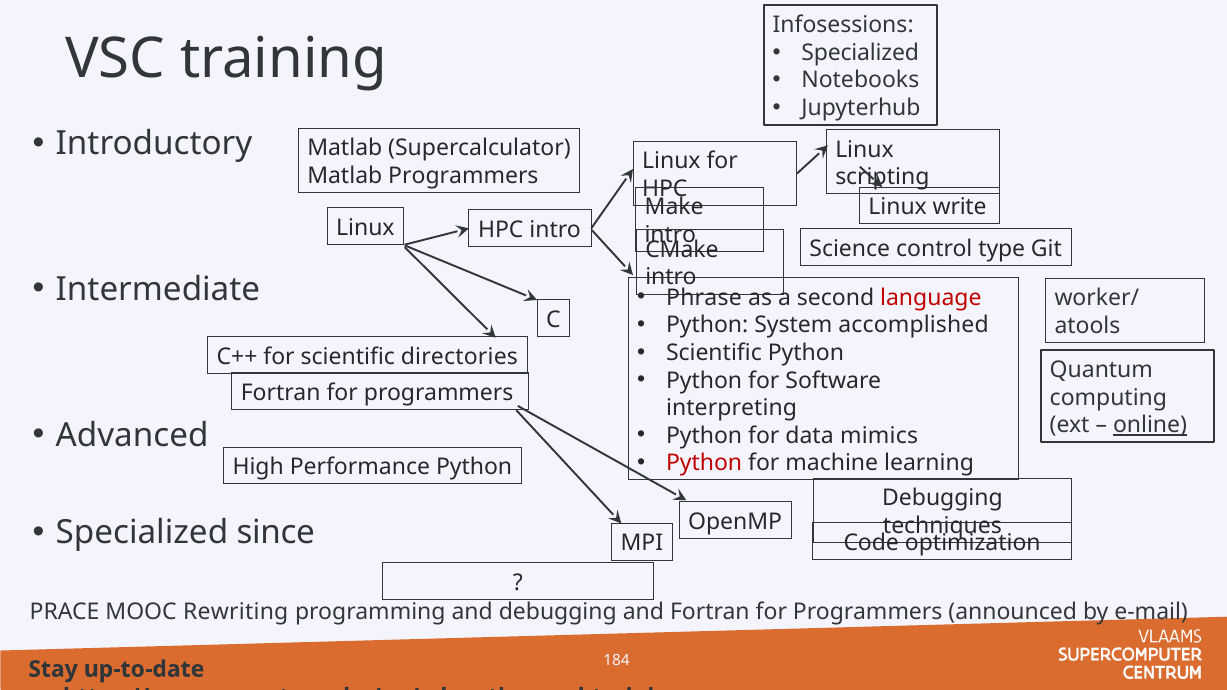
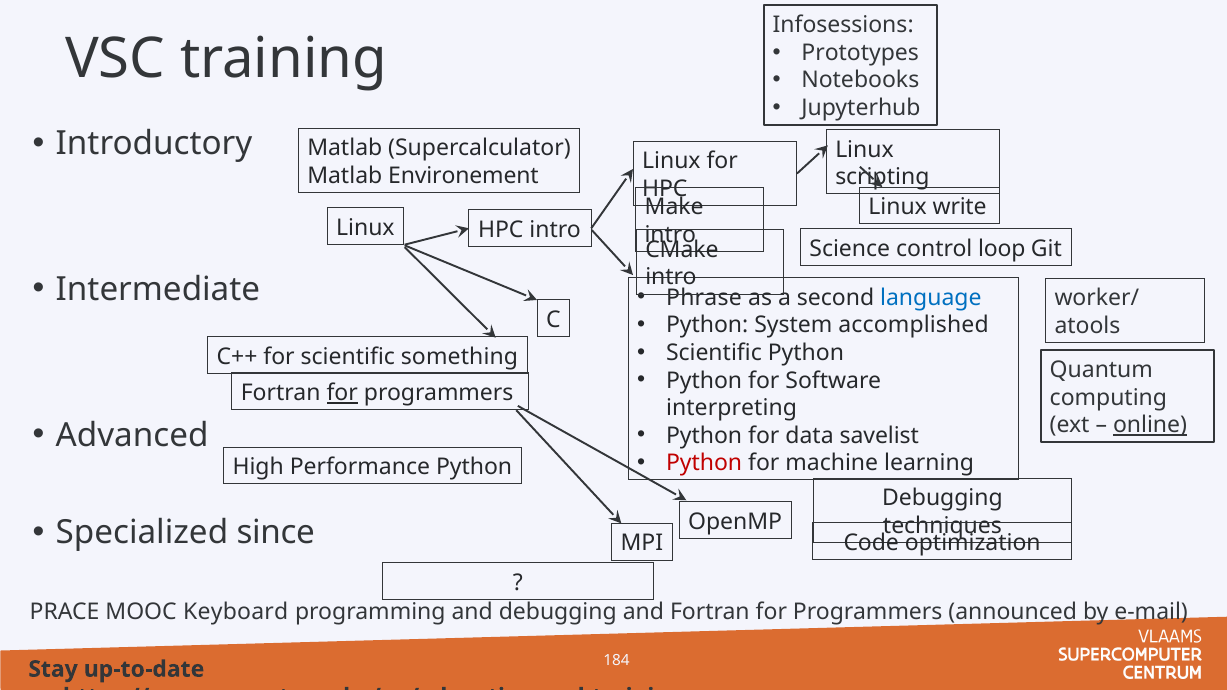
Specialized: Specialized -> Prototypes (860, 53)
Matlab Programmers: Programmers -> Environement (463, 176)
type: type -> loop (1002, 249)
language colour: red -> blue (931, 298)
directories: directories -> something (459, 357)
for underline: none -> present (342, 393)
mimics: mimics -> savelist (879, 436)
Rewriting: Rewriting -> Keyboard (236, 612)
